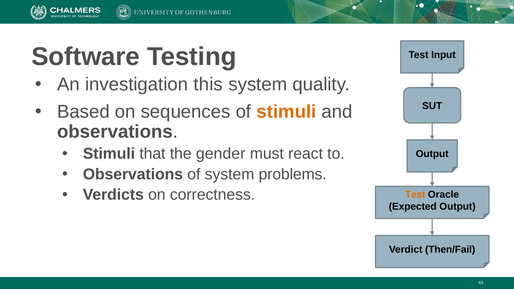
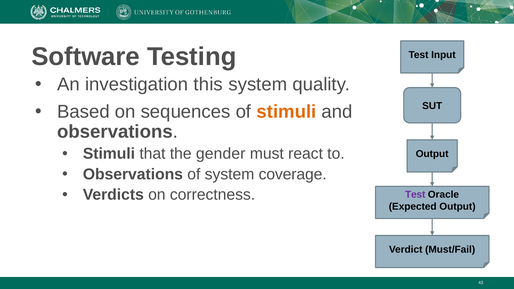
problems: problems -> coverage (293, 174)
Test colour: orange -> purple (415, 195)
Then/Fail: Then/Fail -> Must/Fail (450, 250)
